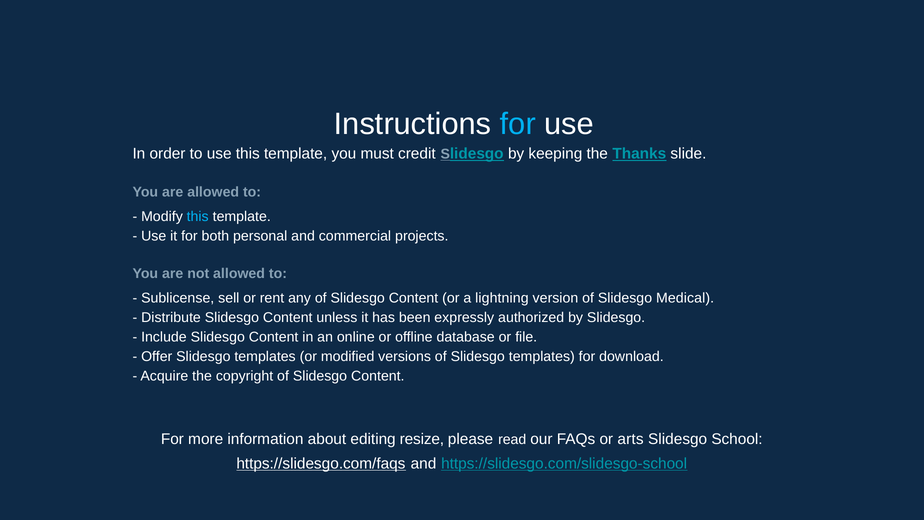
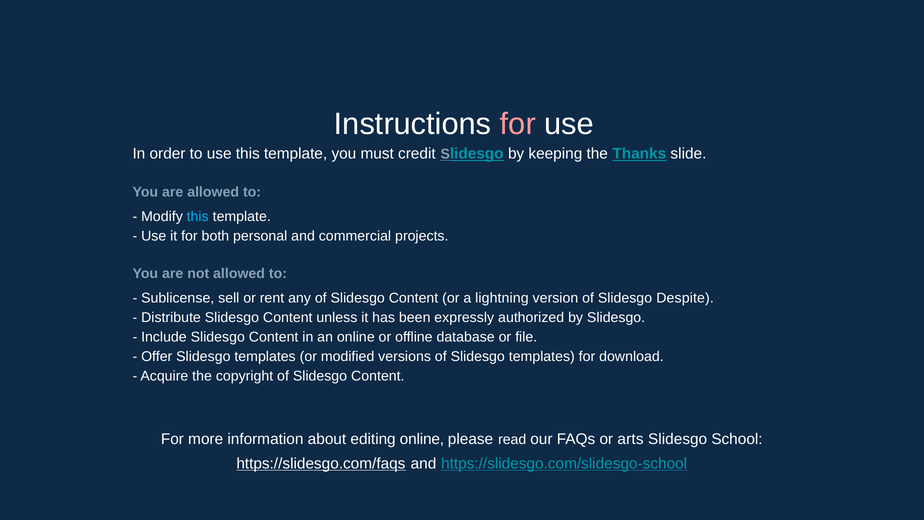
for colour: light blue -> pink (518, 124)
Medical: Medical -> Despite (685, 298)
editing resize: resize -> online (422, 439)
